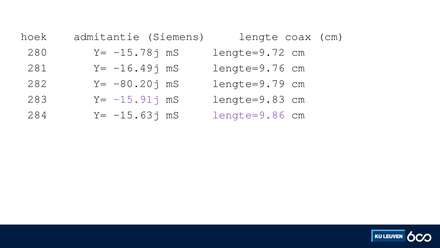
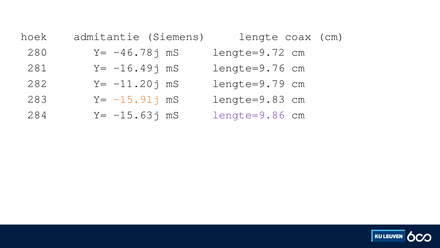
-15.78j: -15.78j -> -46.78j (136, 52)
-80.20j: -80.20j -> -11.20j (136, 83)
-15.91j colour: purple -> orange (136, 99)
